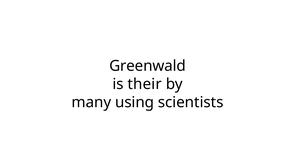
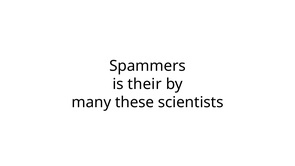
Greenwald: Greenwald -> Spammers (147, 66)
using: using -> these (135, 102)
